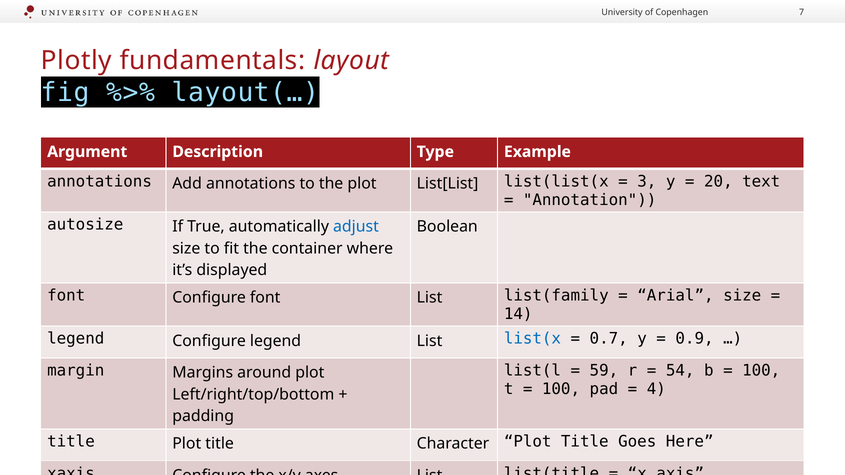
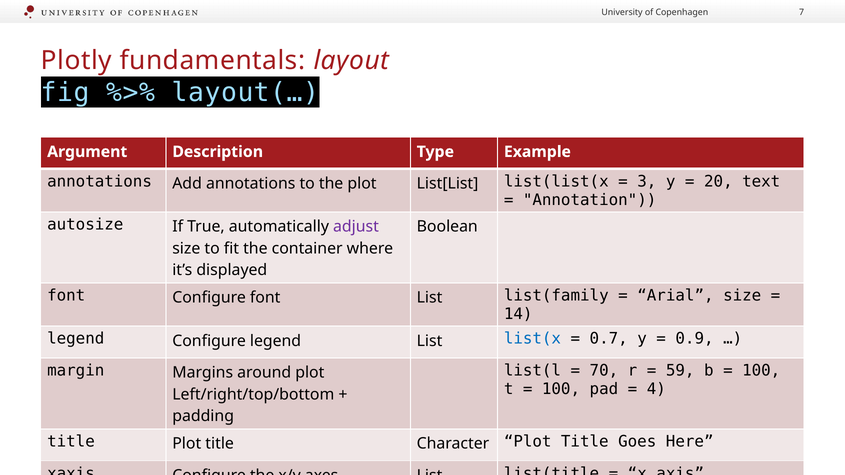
adjust colour: blue -> purple (356, 227)
59: 59 -> 70 (604, 371)
54: 54 -> 59 (680, 371)
